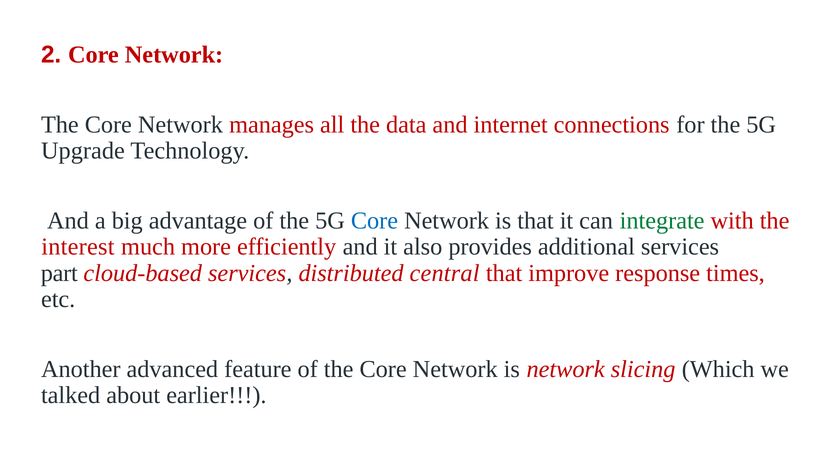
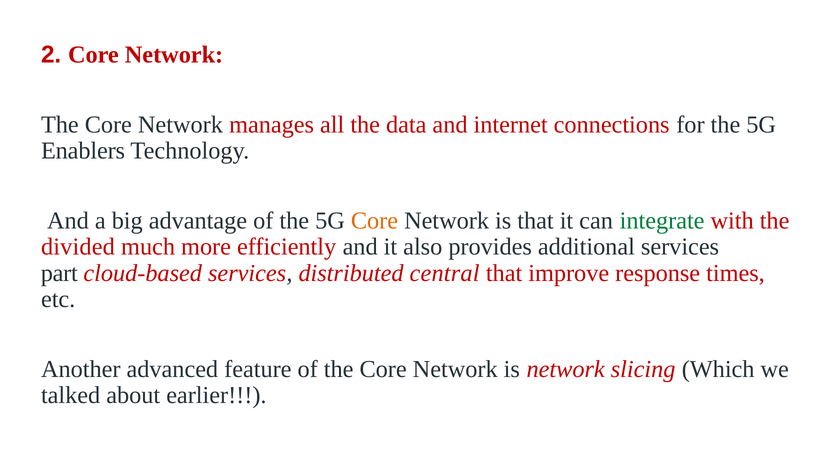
Upgrade: Upgrade -> Enablers (83, 151)
Core colour: blue -> orange (374, 221)
interest: interest -> divided (78, 247)
